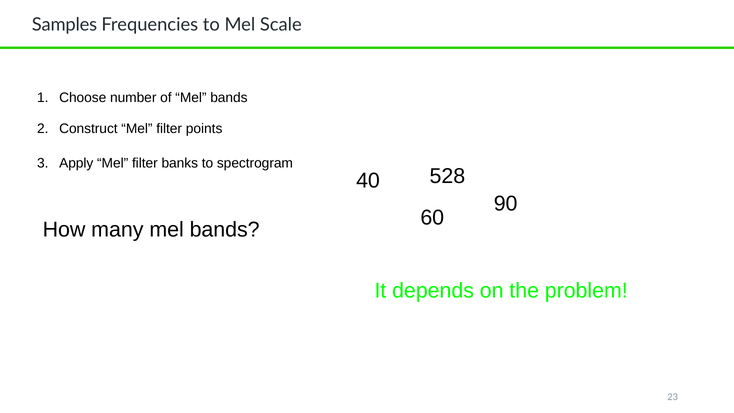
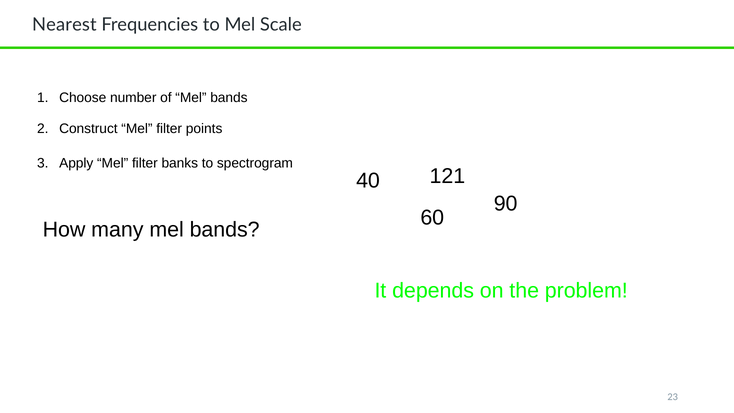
Samples: Samples -> Nearest (64, 25)
528: 528 -> 121 (447, 176)
